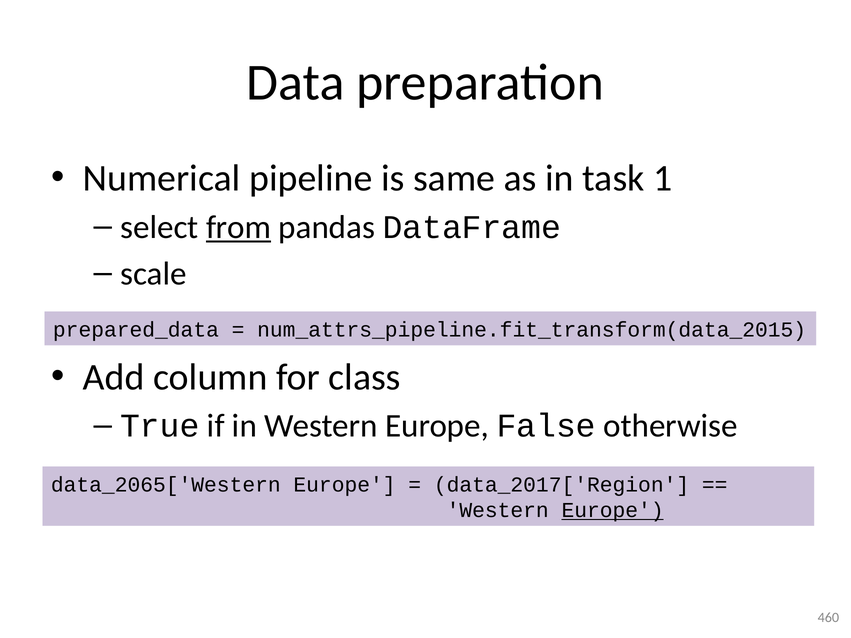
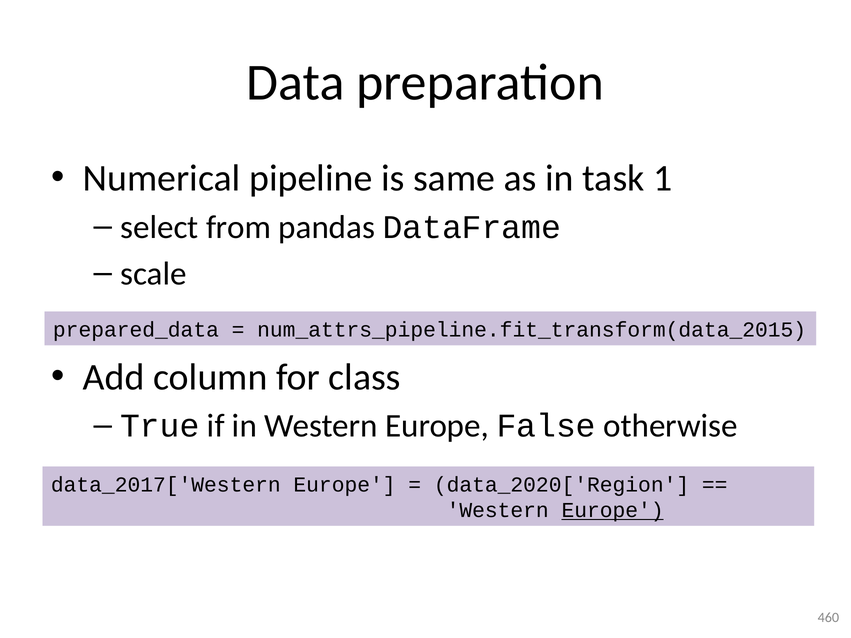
from underline: present -> none (239, 227)
data_2065['Western: data_2065['Western -> data_2017['Western (166, 485)
data_2017['Region: data_2017['Region -> data_2020['Region (562, 485)
